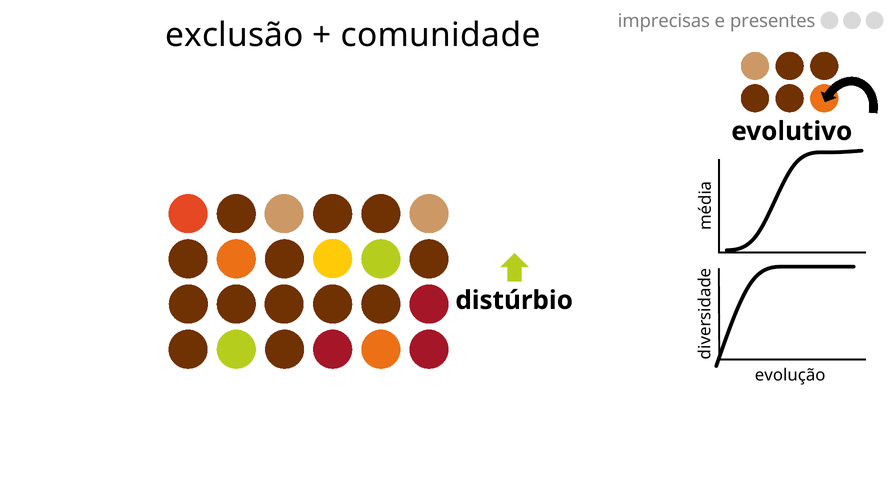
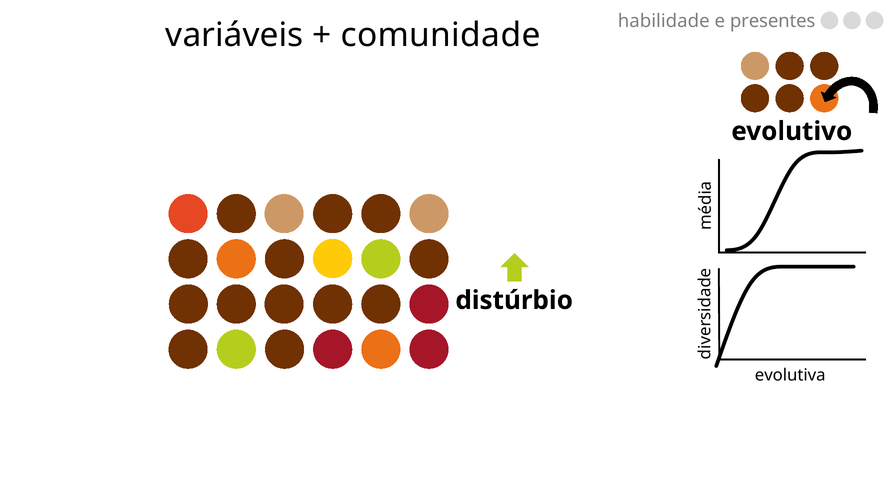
imprecisas: imprecisas -> habilidade (664, 21)
exclusão: exclusão -> variáveis (234, 35)
evolução: evolução -> evolutiva (790, 375)
